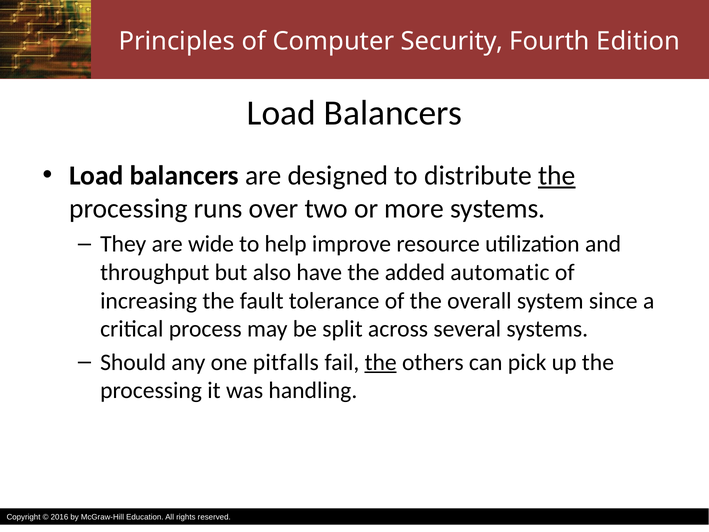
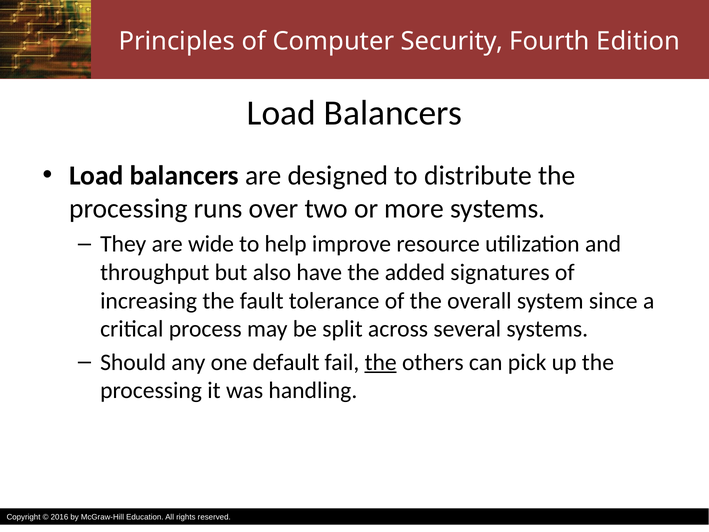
the underline: present -> none (557, 176)
automatic: automatic -> signatures (500, 272)
pitfalls: pitfalls -> default (286, 362)
